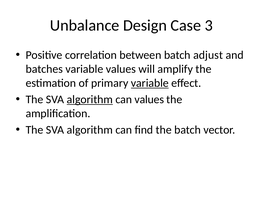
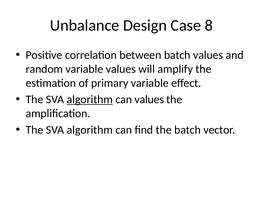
3: 3 -> 8 (209, 25)
batch adjust: adjust -> values (208, 55)
batches: batches -> random (44, 69)
variable underline: present -> none (150, 83)
